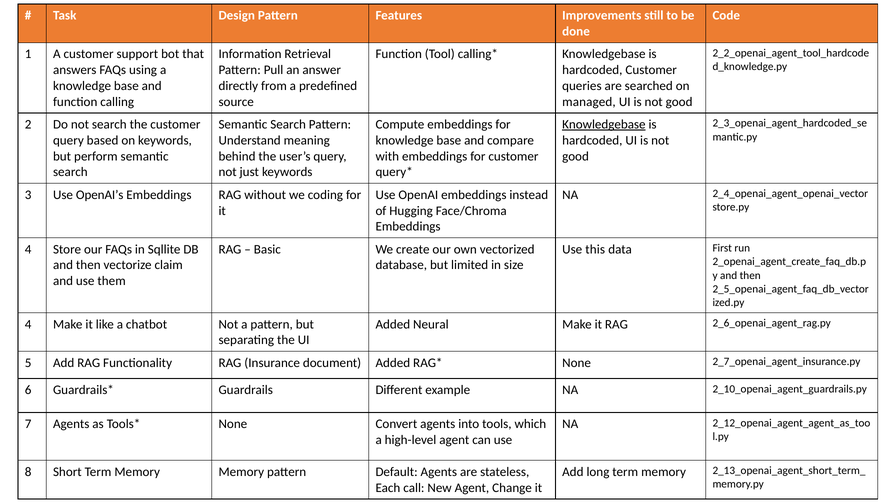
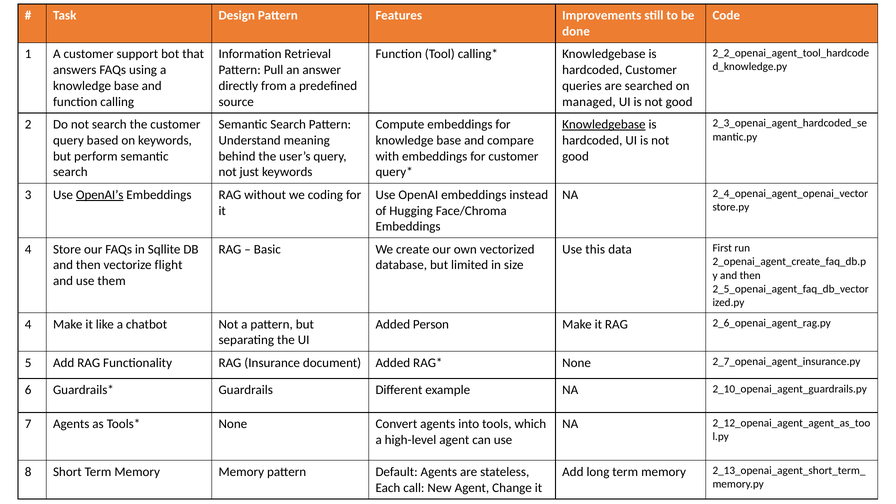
OpenAI’s underline: none -> present (100, 195)
claim: claim -> flight (169, 265)
Neural: Neural -> Person (431, 324)
